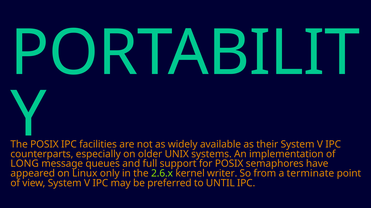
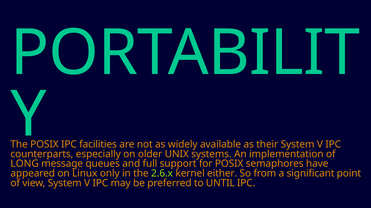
writer: writer -> either (222, 174)
terminate: terminate -> significant (311, 174)
